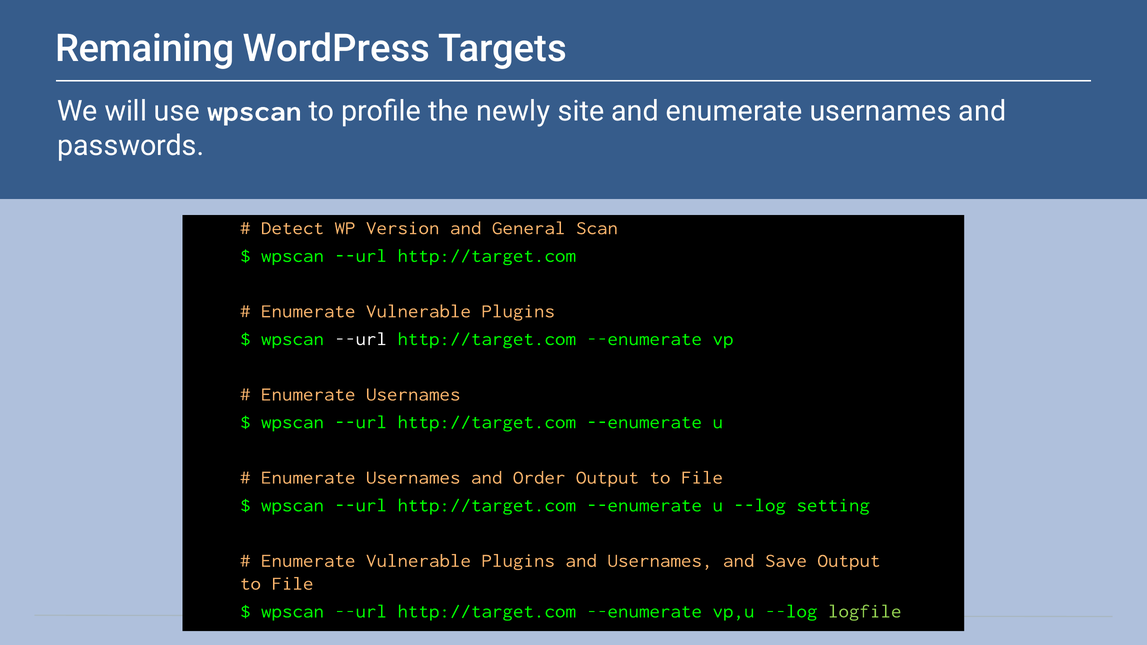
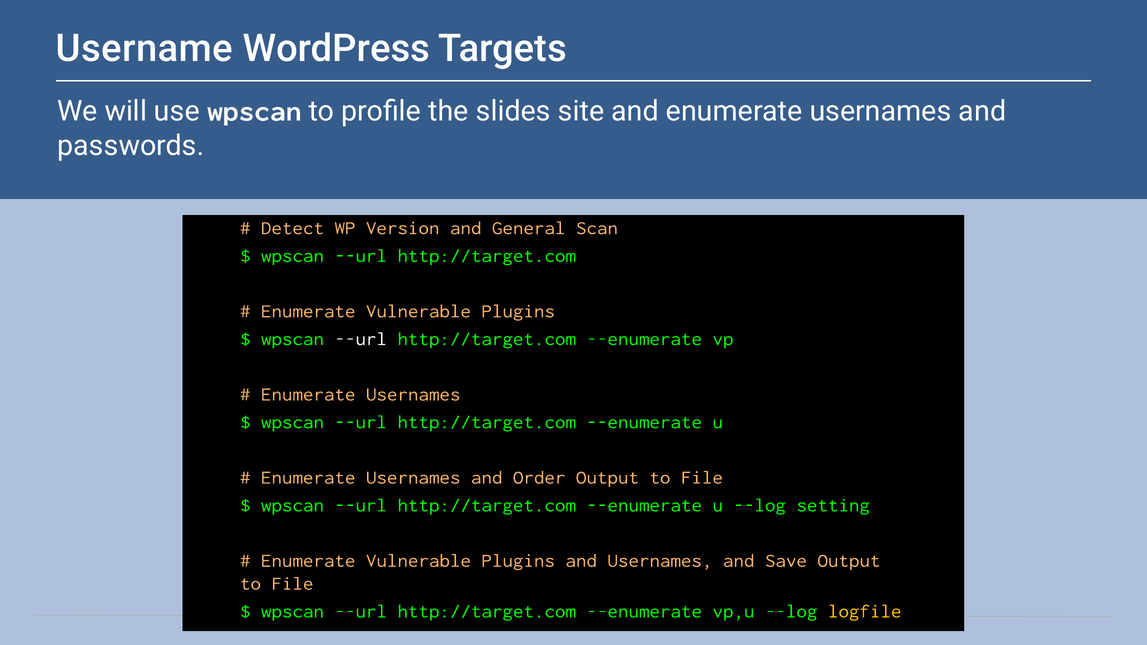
Remaining: Remaining -> Username (144, 49)
newly: newly -> slides (513, 111)
logfile colour: light green -> yellow (865, 611)
